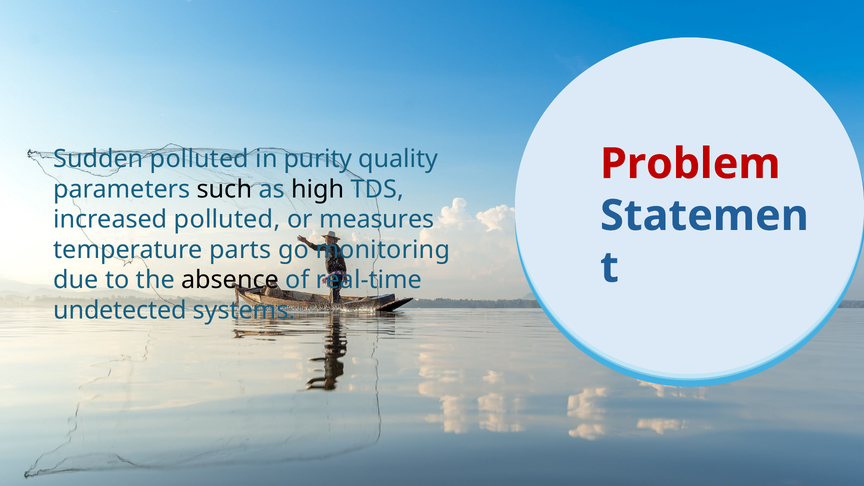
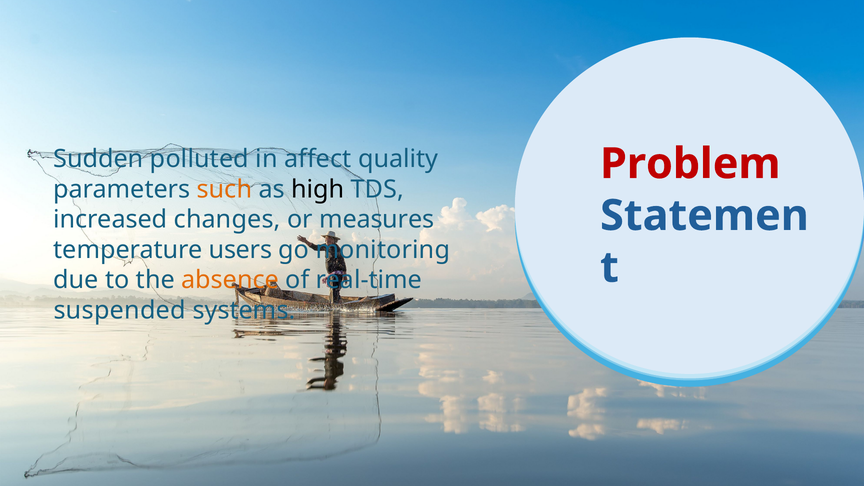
purity: purity -> affect (318, 159)
such colour: black -> orange (224, 189)
increased polluted: polluted -> changes (227, 219)
parts: parts -> users (241, 250)
absence colour: black -> orange (230, 280)
undetected: undetected -> suspended (120, 310)
